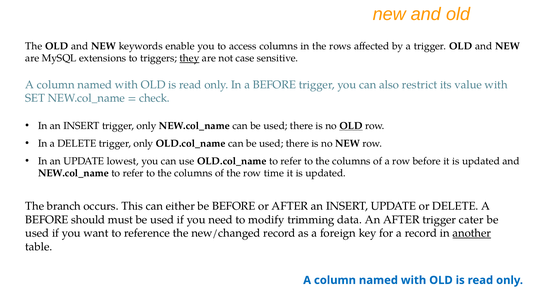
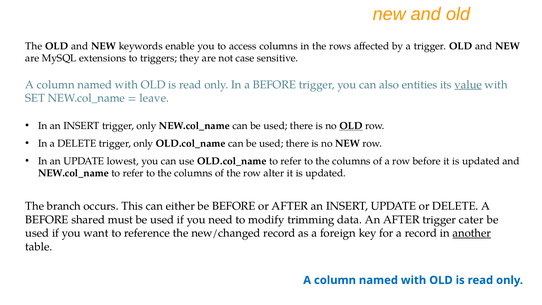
they underline: present -> none (190, 58)
restrict: restrict -> entities (420, 85)
value underline: none -> present (468, 85)
check: check -> leave (154, 98)
time: time -> alter (274, 173)
should: should -> shared (88, 220)
